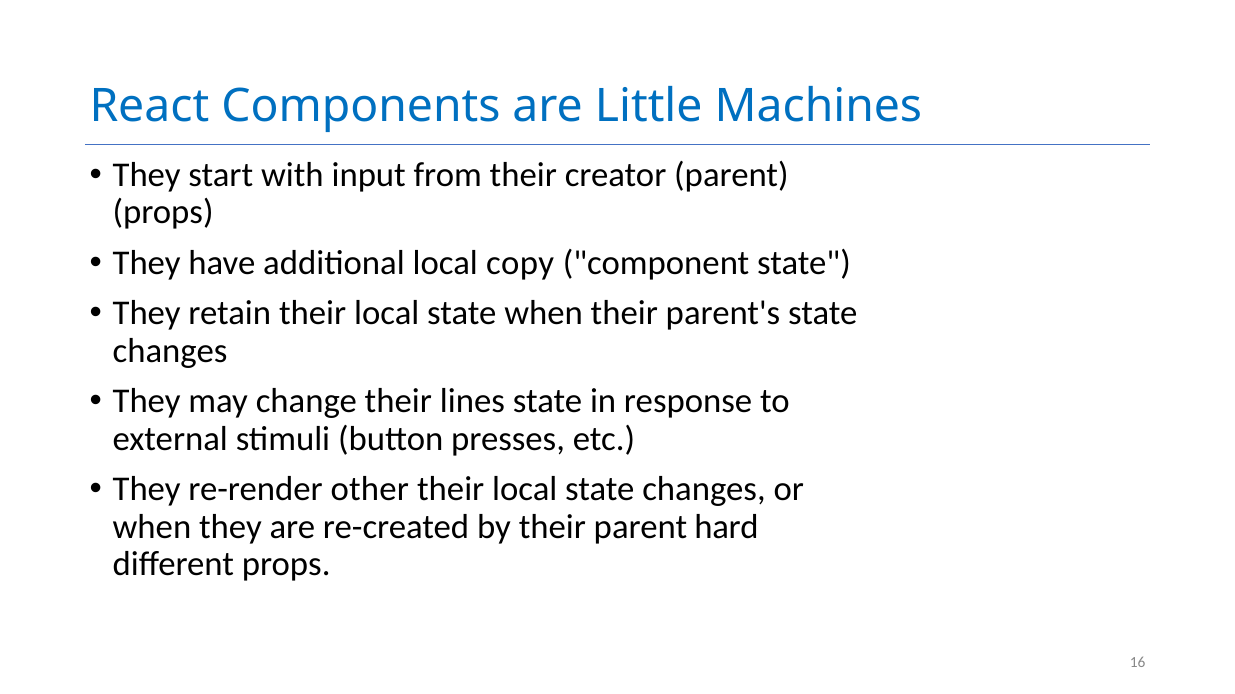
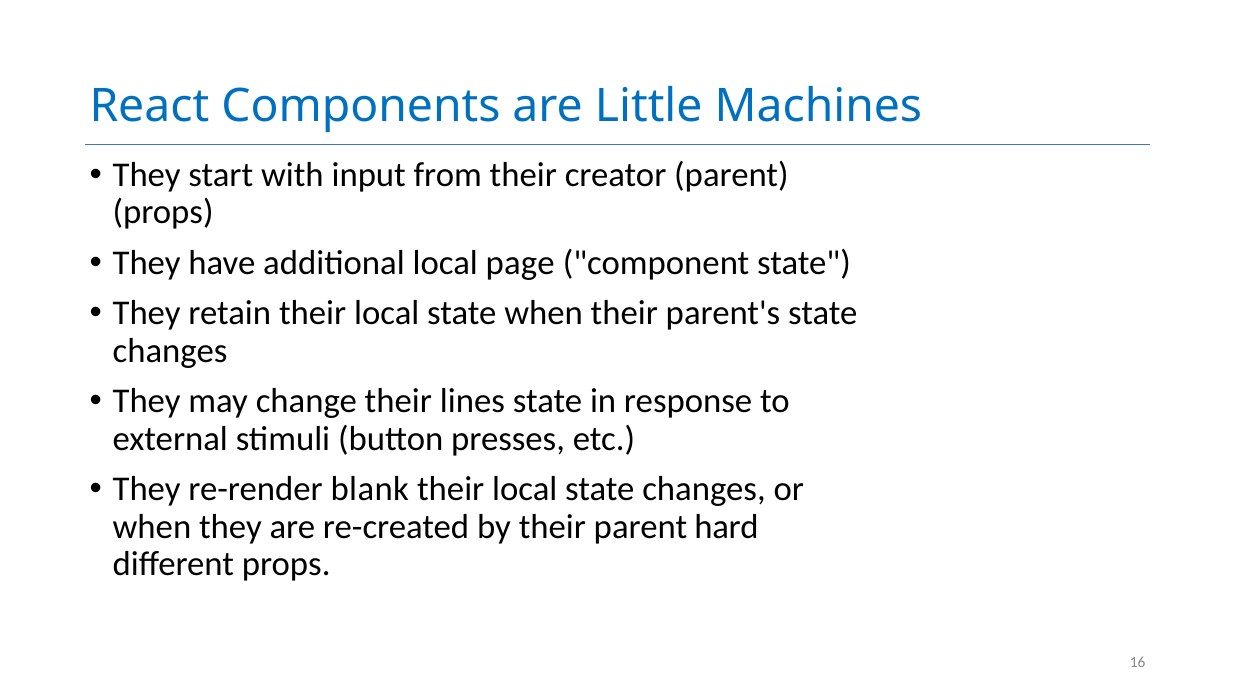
copy: copy -> page (520, 263)
other: other -> blank (370, 490)
